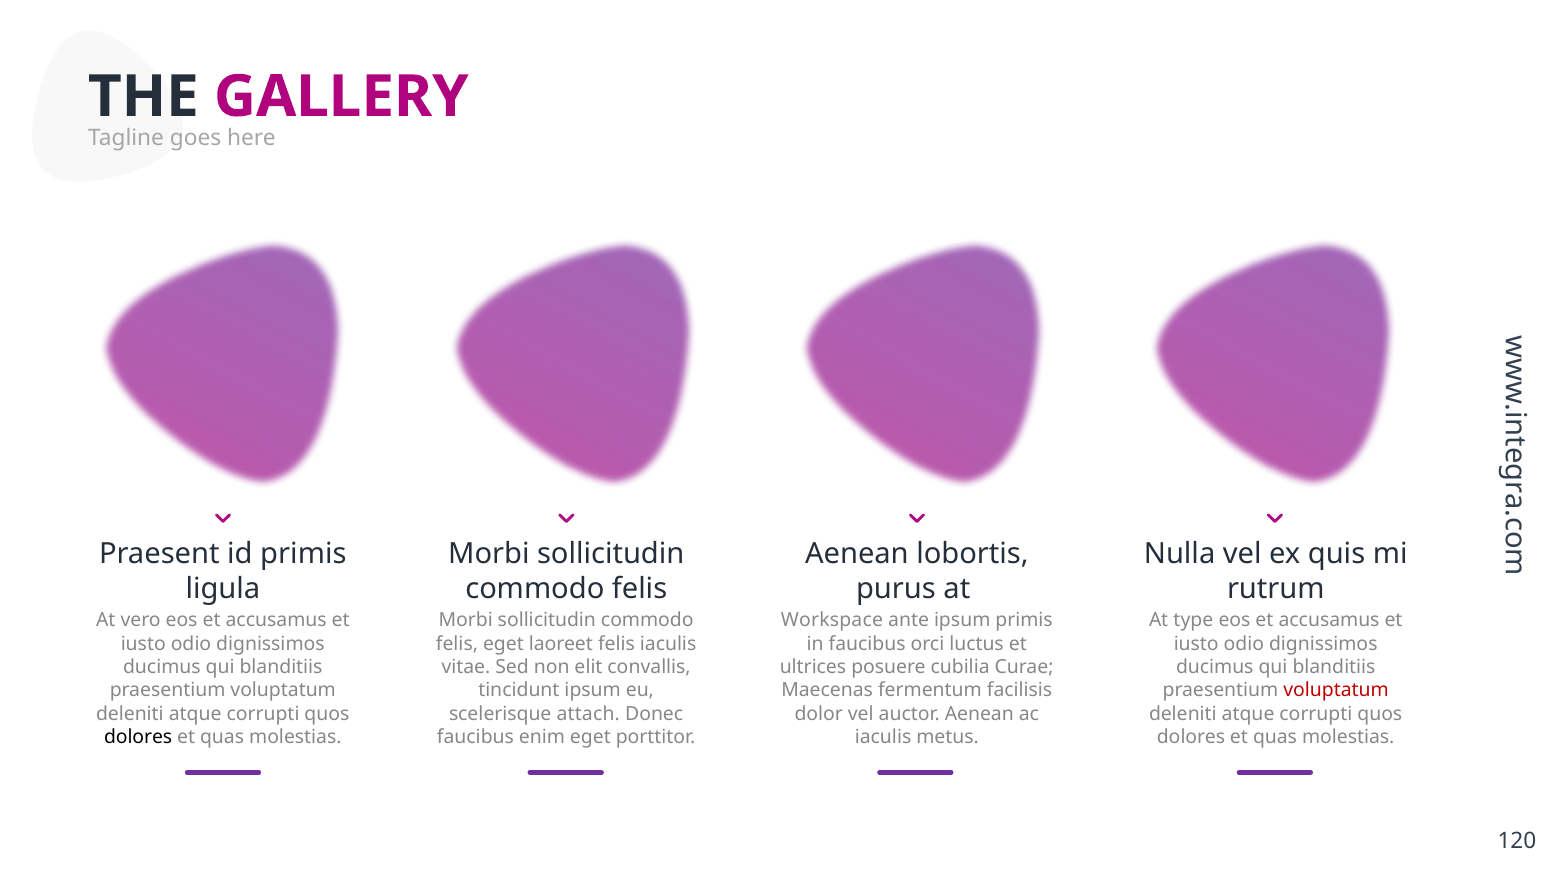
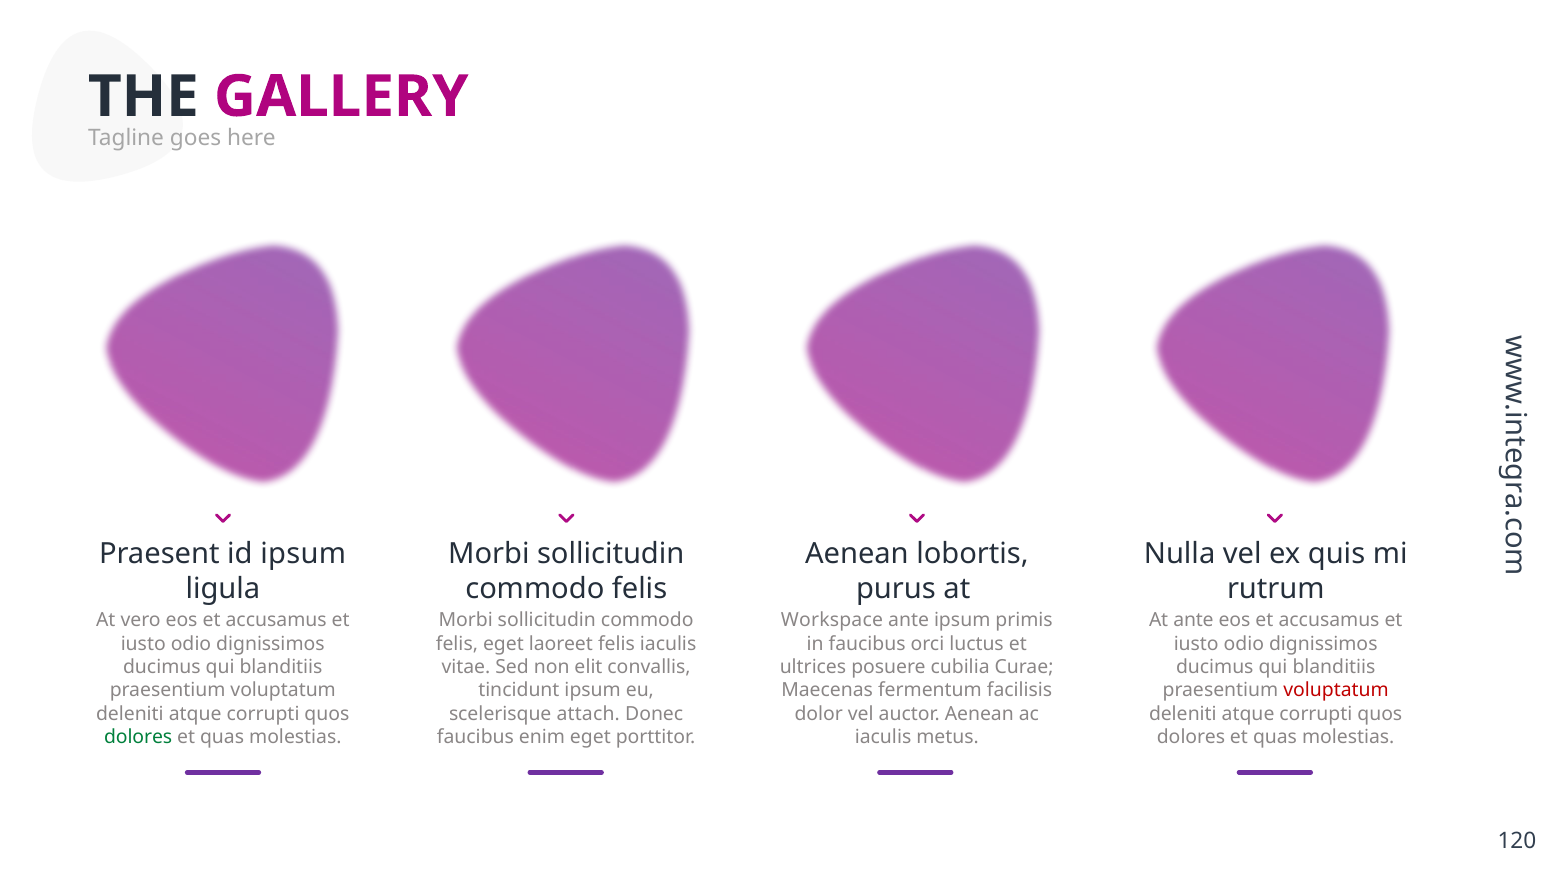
id primis: primis -> ipsum (303, 554)
At type: type -> ante (1194, 620)
dolores colour: black -> green (138, 737)
